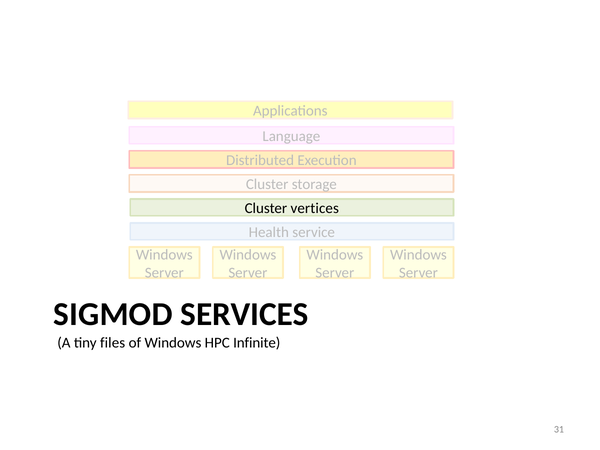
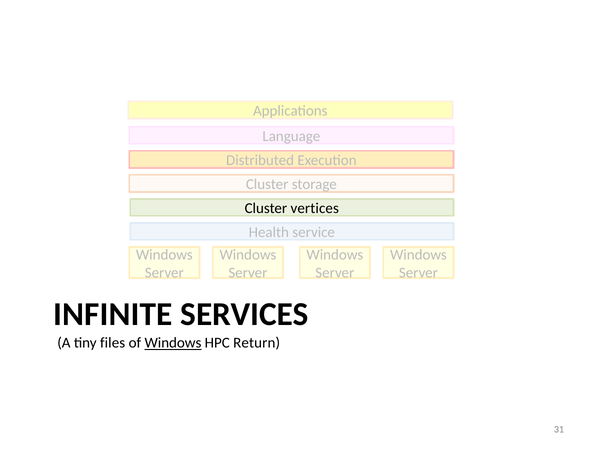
SIGMOD: SIGMOD -> INFINITE (113, 314)
Windows underline: none -> present (173, 343)
Infinite: Infinite -> Return (257, 343)
